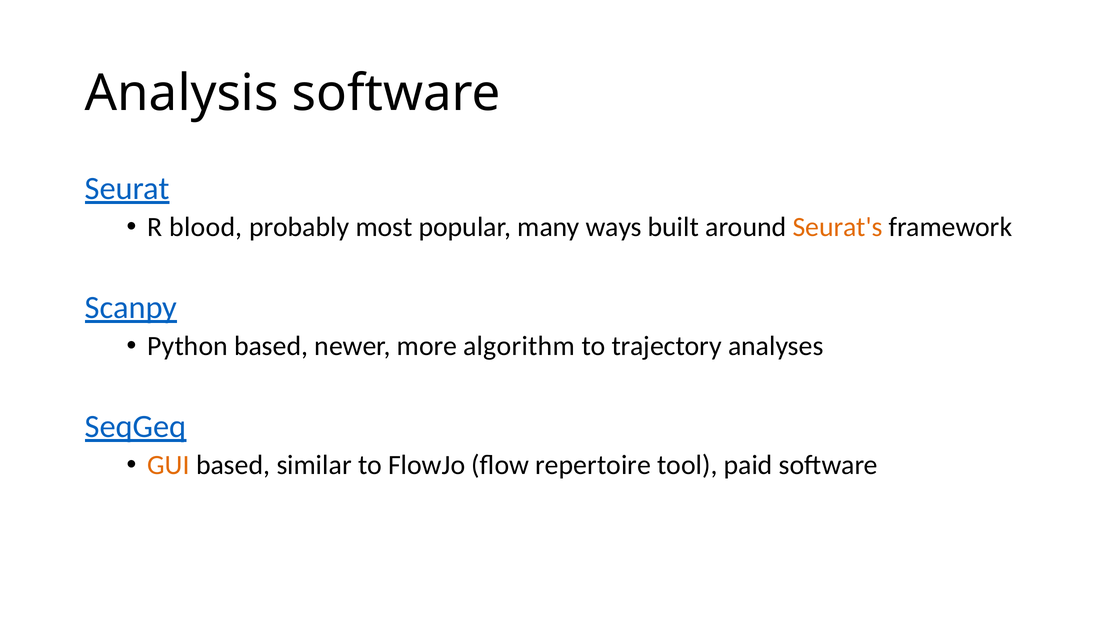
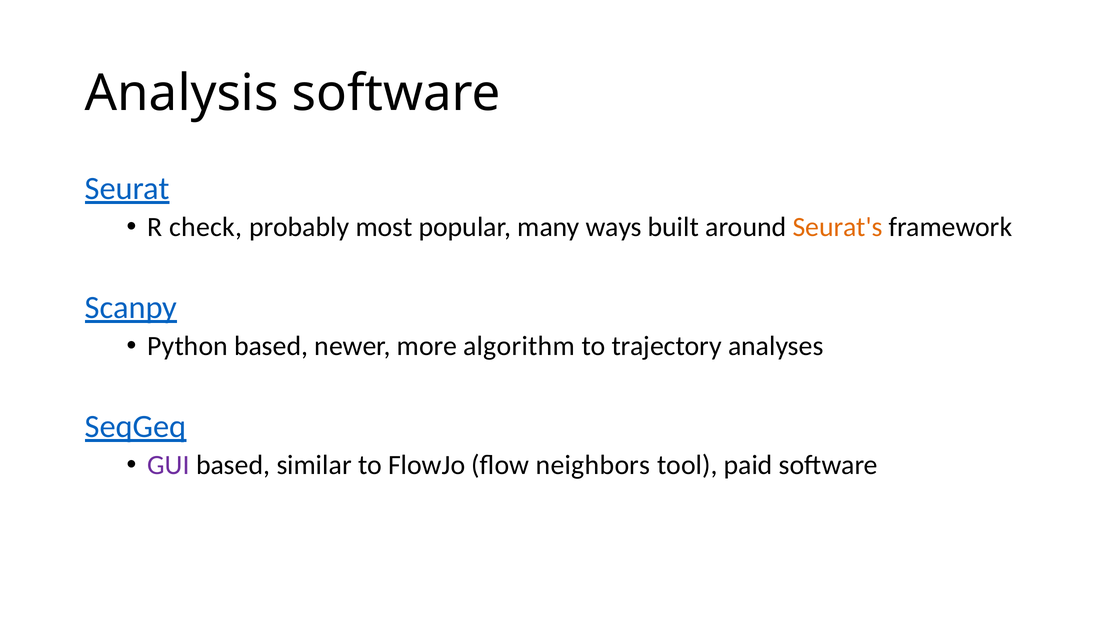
blood: blood -> check (206, 227)
GUI colour: orange -> purple (169, 465)
repertoire: repertoire -> neighbors (593, 465)
